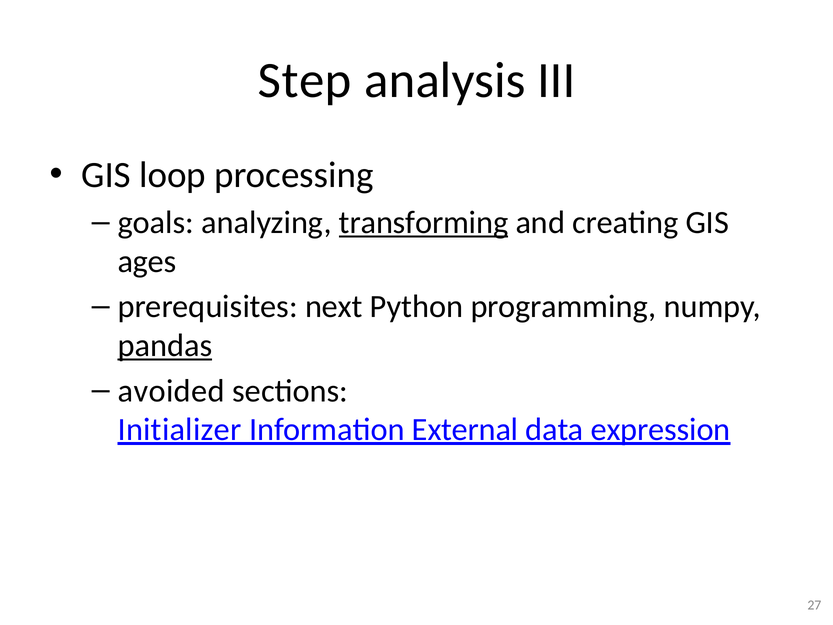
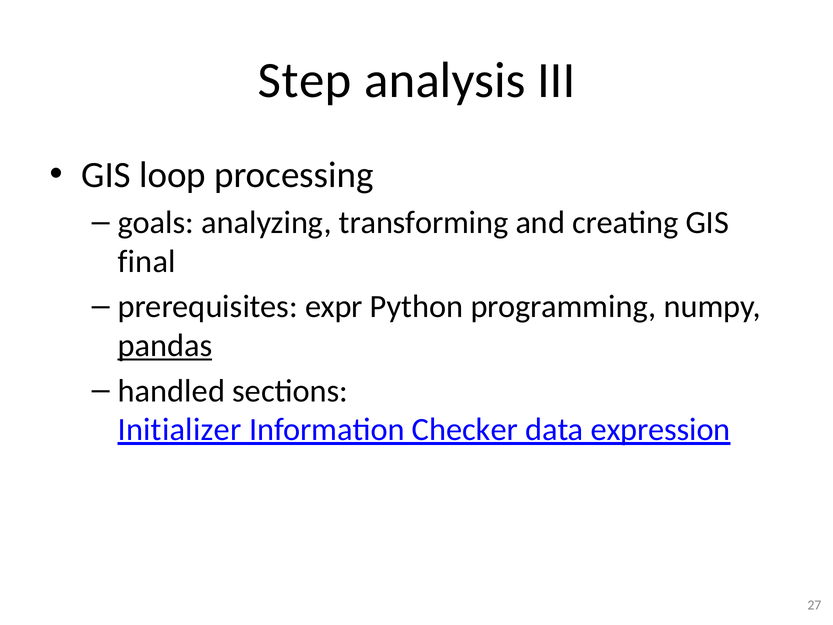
transforming underline: present -> none (424, 223)
ages: ages -> final (147, 261)
next: next -> expr (334, 307)
avoided: avoided -> handled (171, 391)
External: External -> Checker (465, 430)
